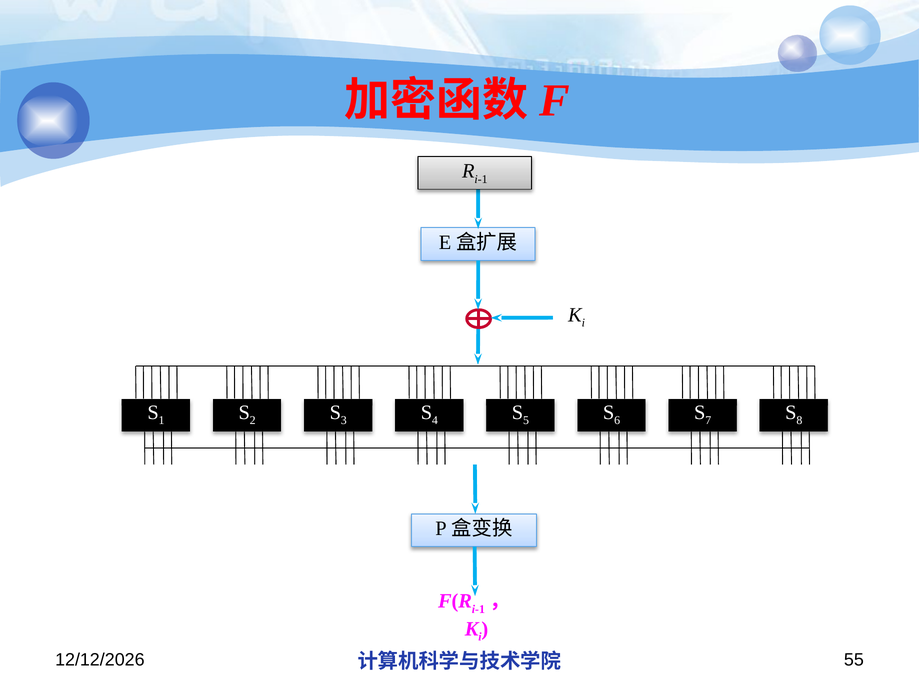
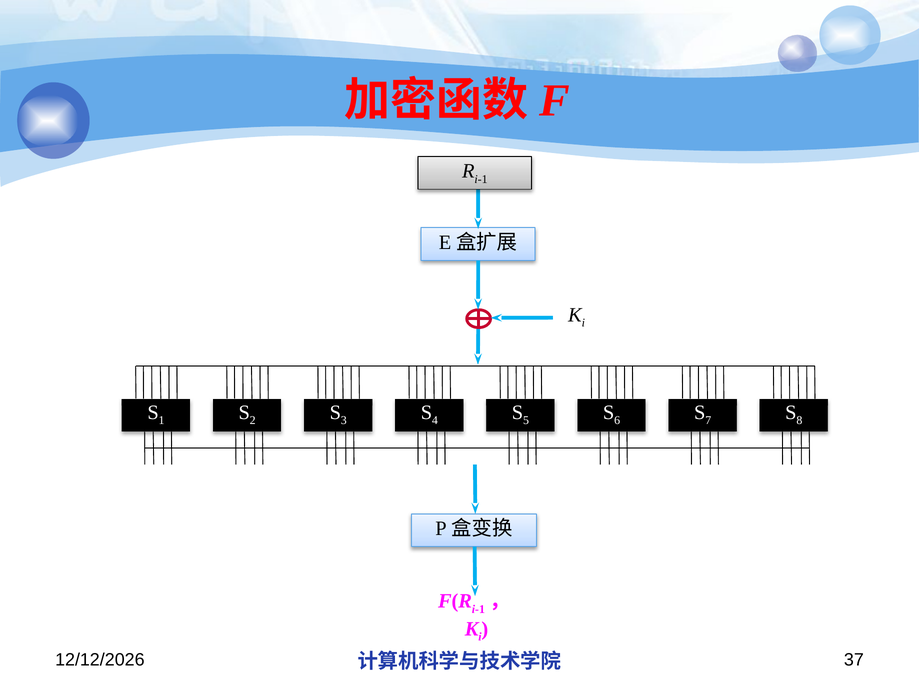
55: 55 -> 37 (854, 660)
